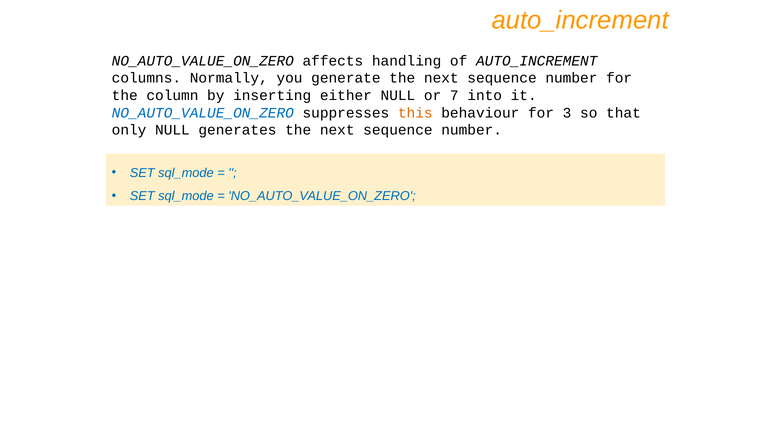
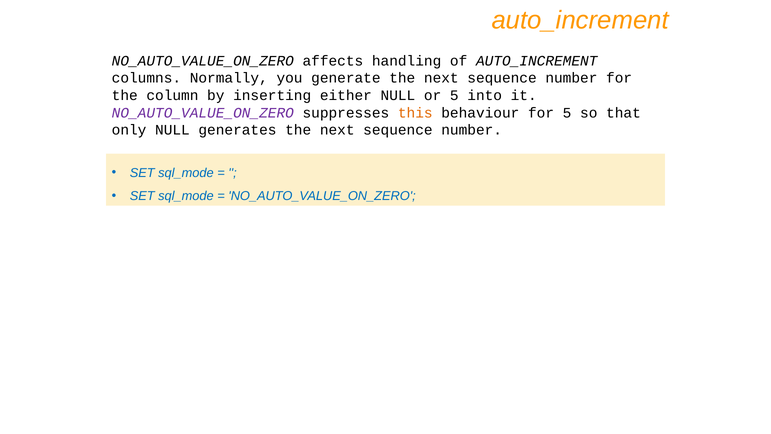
or 7: 7 -> 5 (454, 95)
NO_AUTO_VALUE_ON_ZERO colour: blue -> purple (203, 113)
for 3: 3 -> 5 (567, 113)
